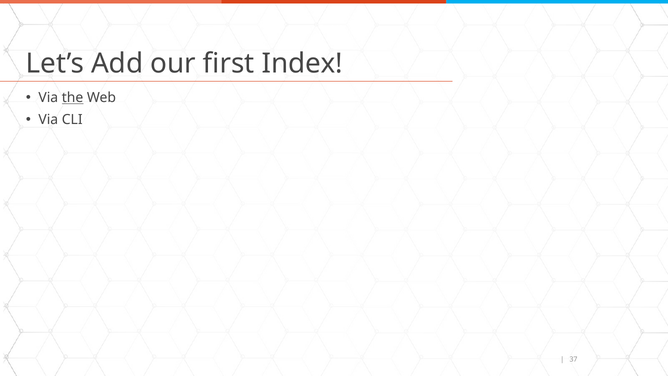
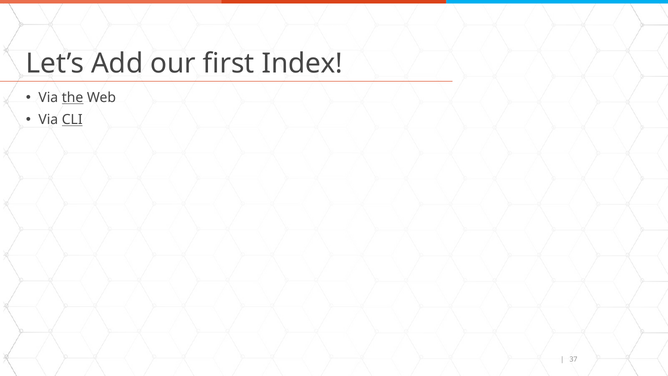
CLI underline: none -> present (72, 120)
